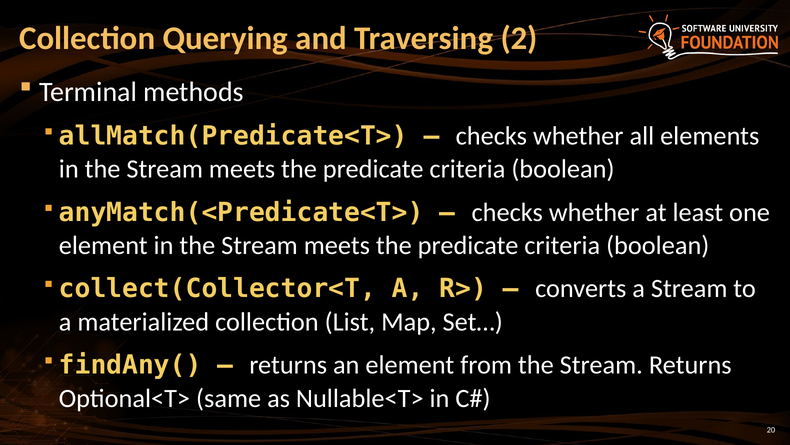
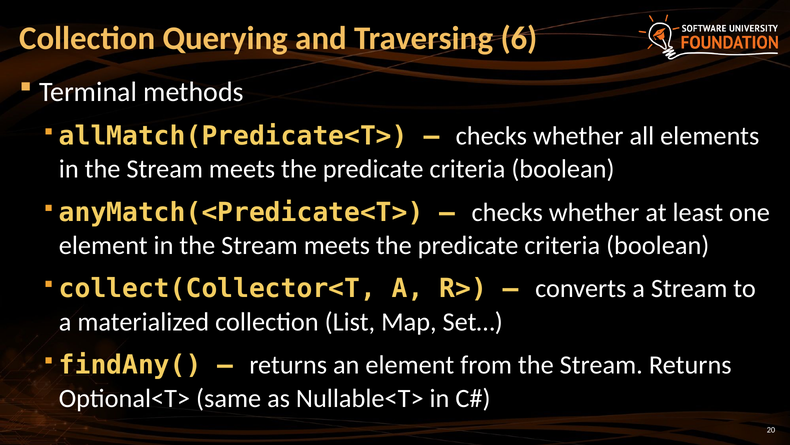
2: 2 -> 6 (519, 38)
